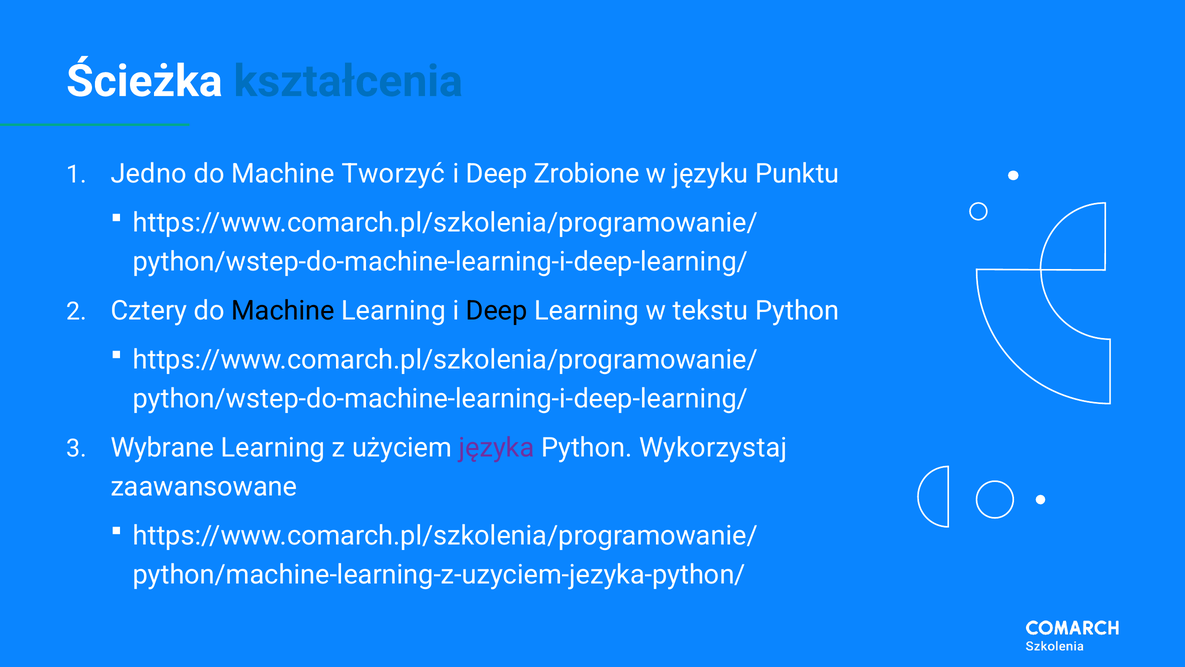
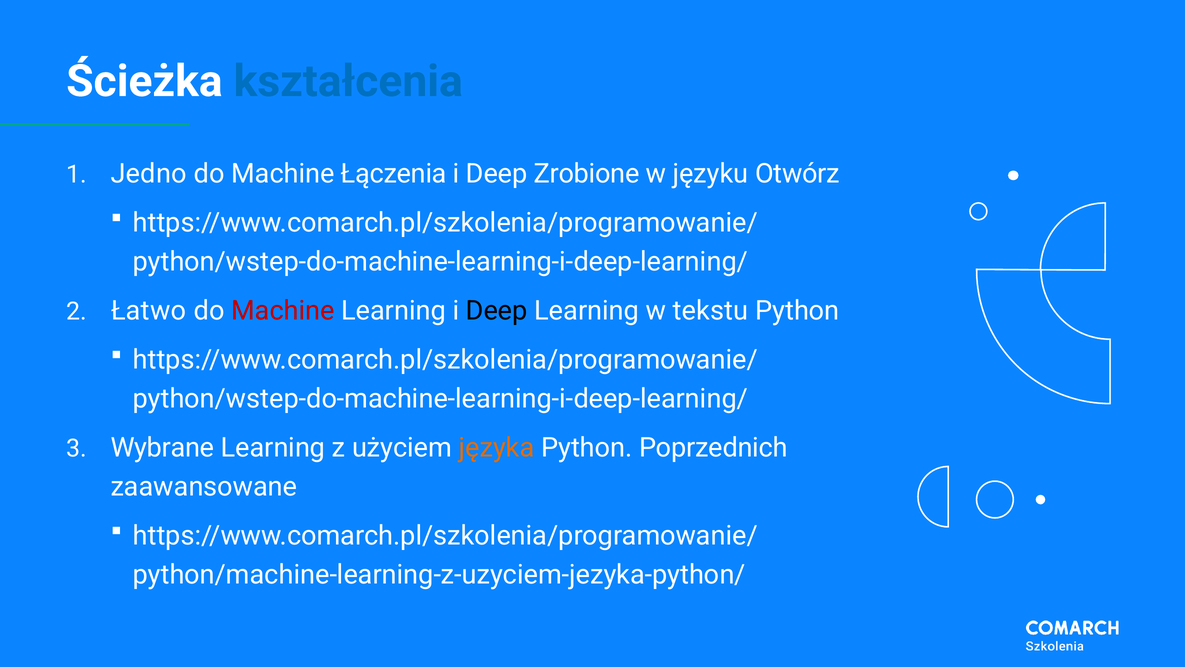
Tworzyć: Tworzyć -> Łączenia (394, 173)
Punktu: Punktu -> Otwórz (797, 173)
Cztery: Cztery -> Łatwo (149, 310)
Machine colour: black -> red (283, 310)
języka colour: purple -> orange (497, 447)
Wykorzystaj: Wykorzystaj -> Poprzednich (713, 447)
